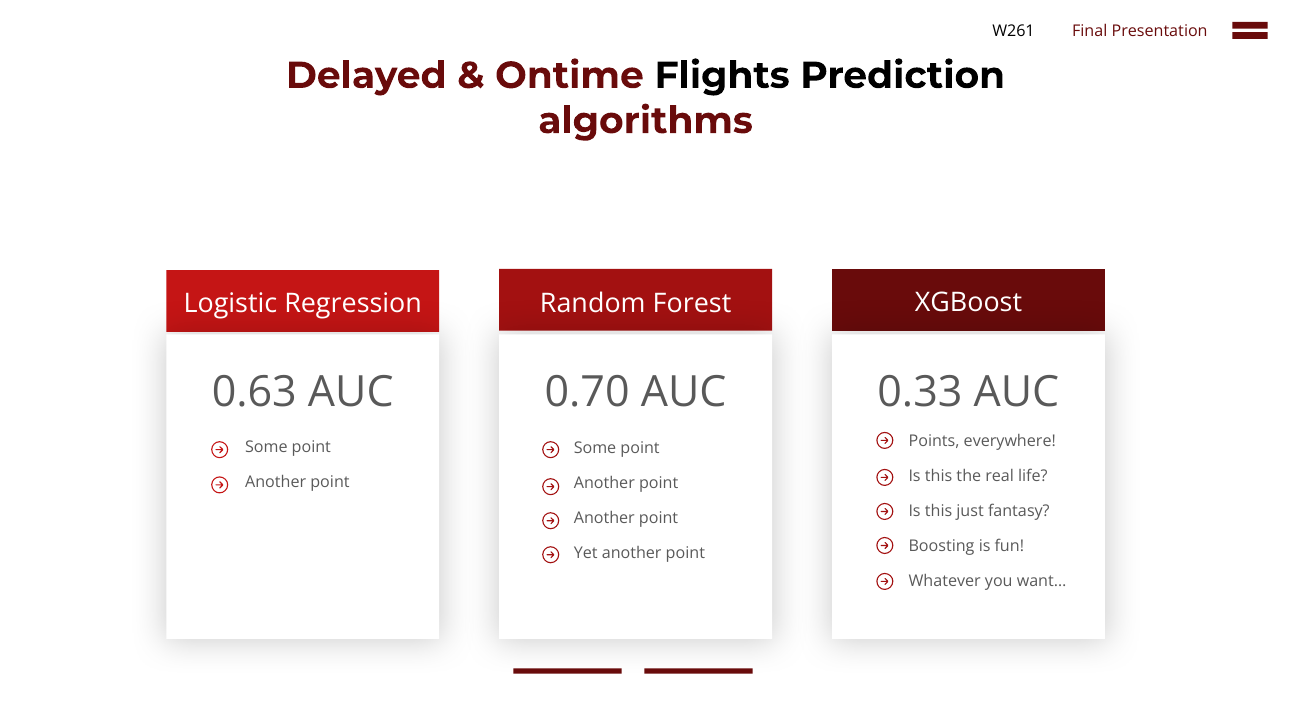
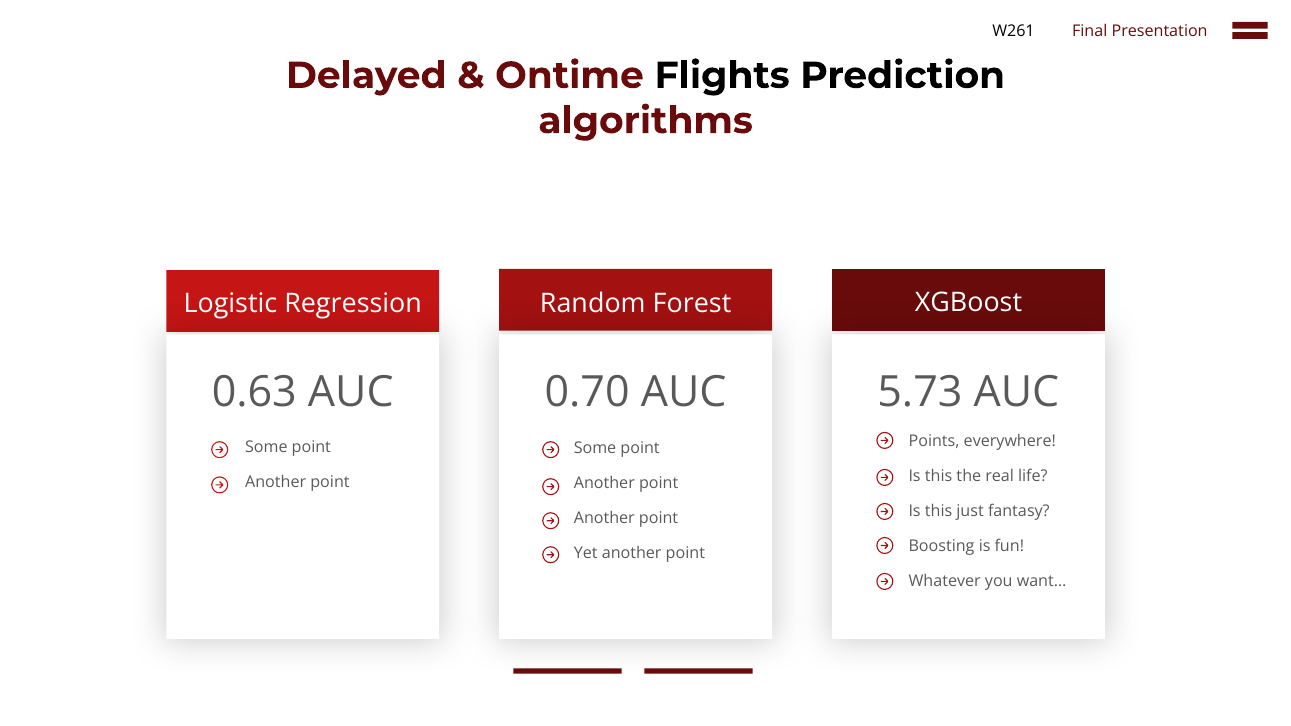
0.33: 0.33 -> 5.73 (920, 393)
